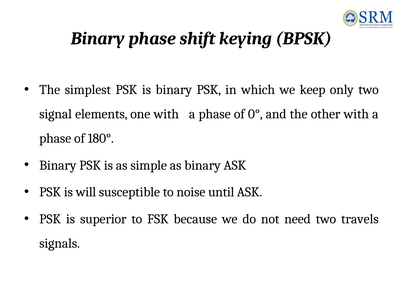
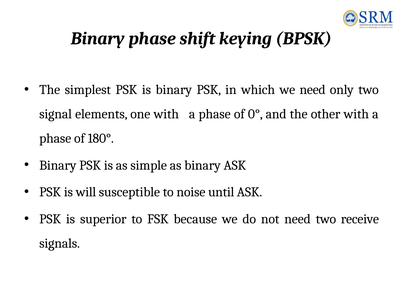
we keep: keep -> need (313, 90)
travels: travels -> receive (360, 219)
